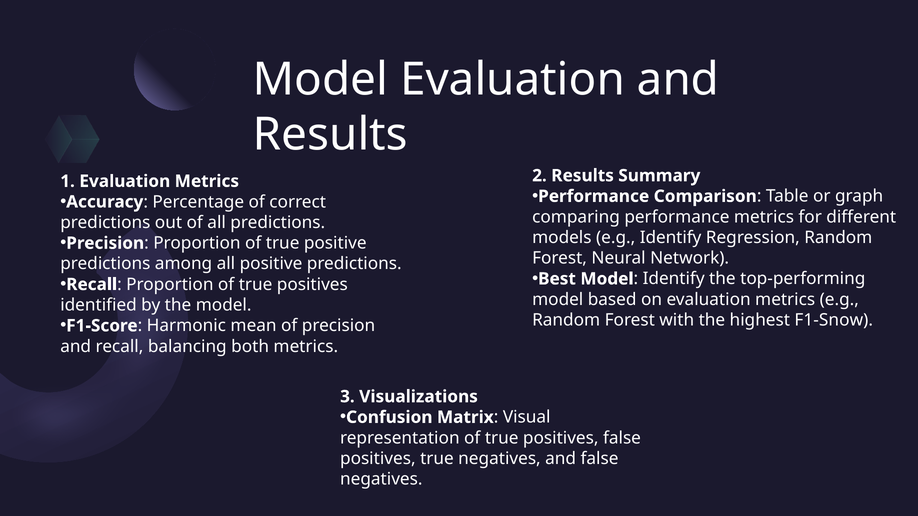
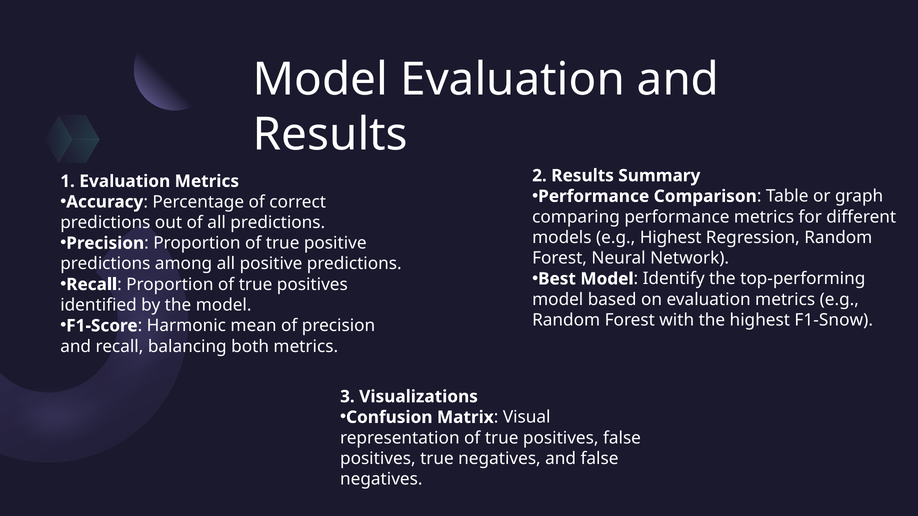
e.g Identify: Identify -> Highest (671, 238)
